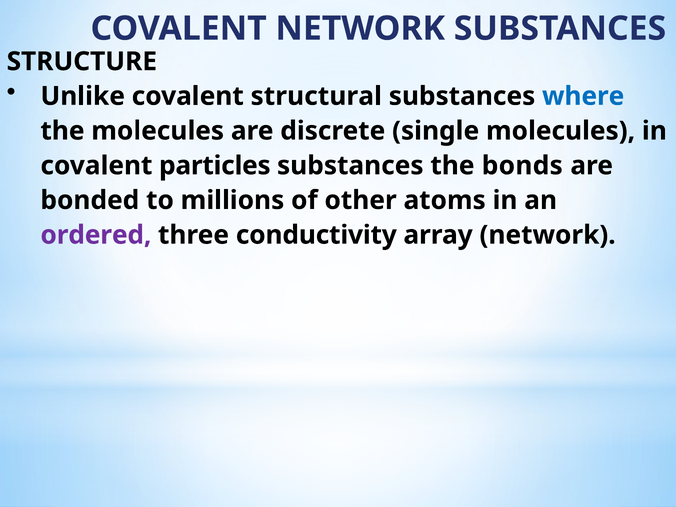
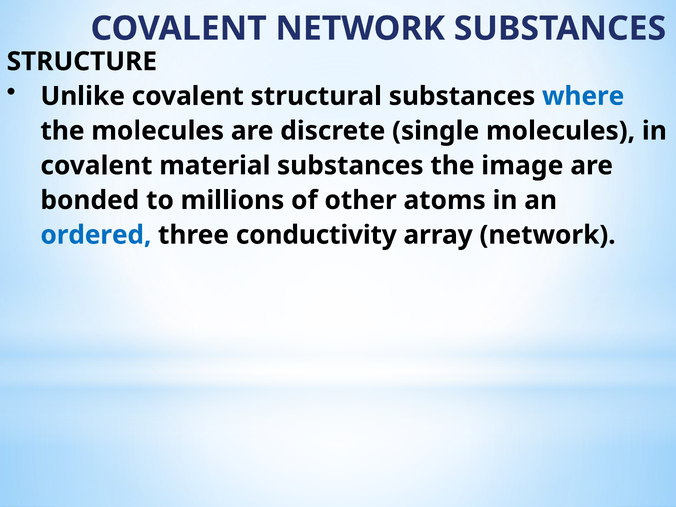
particles: particles -> material (215, 166)
bonds: bonds -> image (522, 166)
ordered colour: purple -> blue (96, 235)
